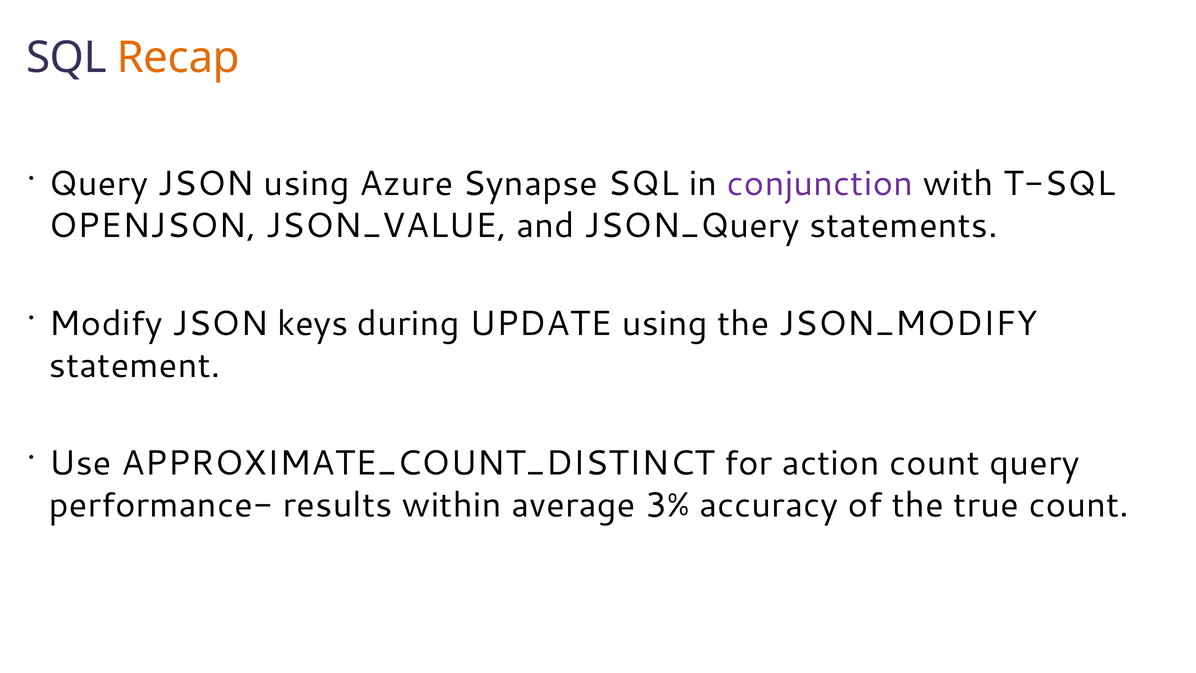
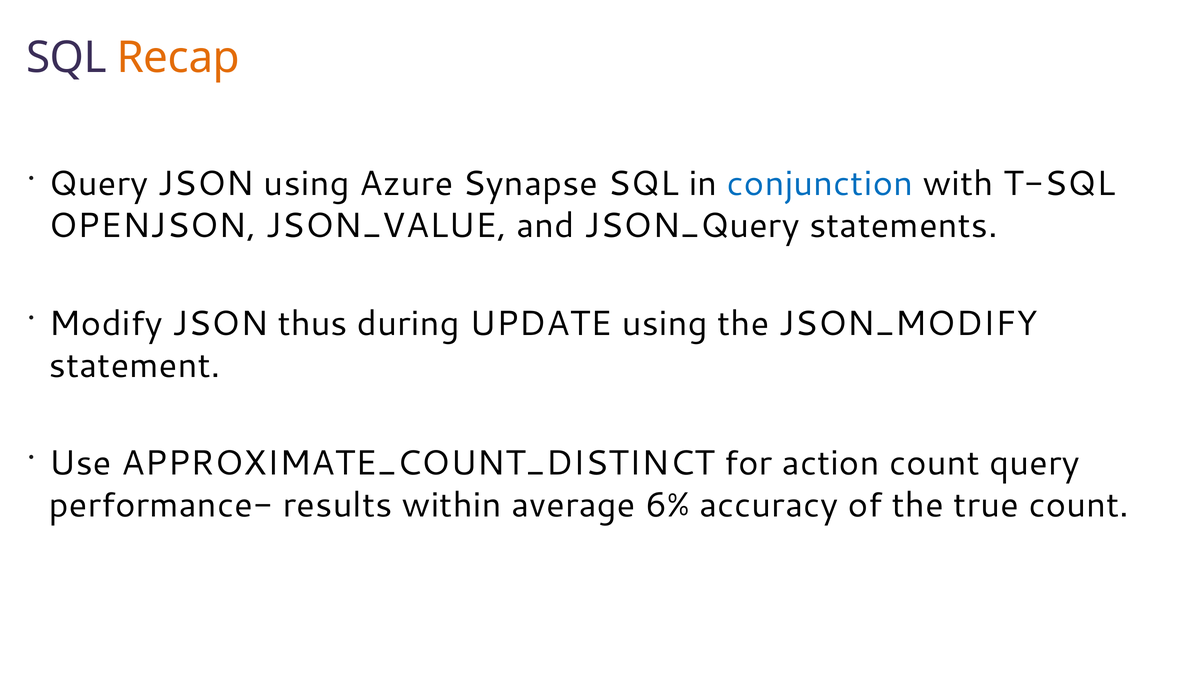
conjunction colour: purple -> blue (820, 184)
keys: keys -> thus (313, 324)
3%: 3% -> 6% (667, 505)
